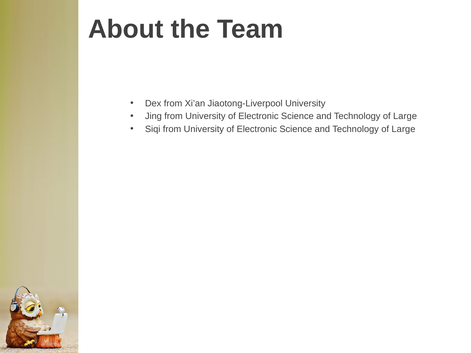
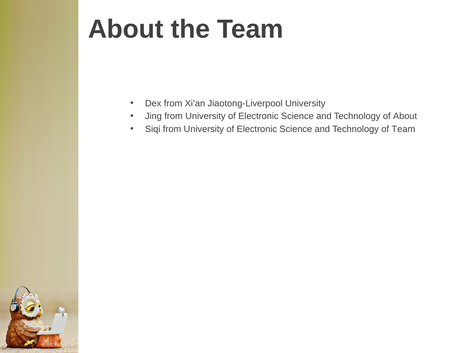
Large: Large -> About (405, 116)
Large: Large -> Team (403, 129)
